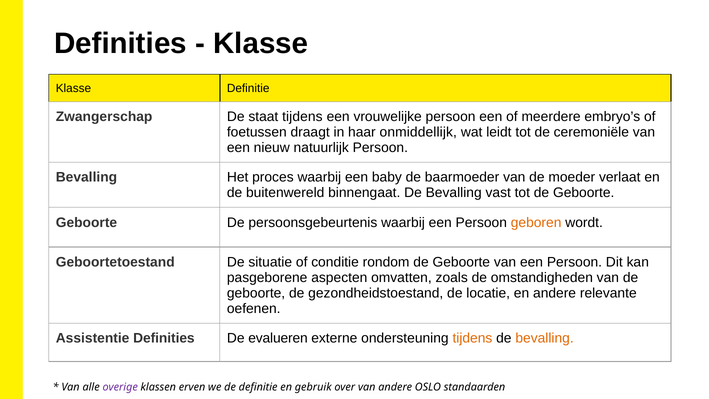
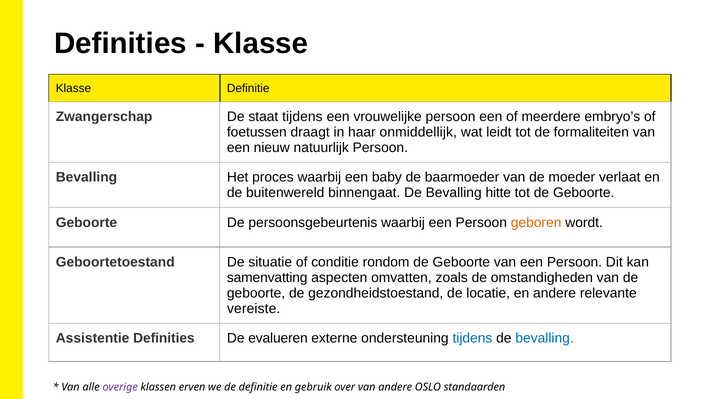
ceremoniële: ceremoniële -> formaliteiten (591, 132)
vast: vast -> hitte (498, 193)
pasgeborene: pasgeborene -> samenvatting (267, 277)
oefenen: oefenen -> vereiste (254, 308)
tijdens colour: orange -> blue (472, 338)
bevalling colour: orange -> blue (545, 338)
